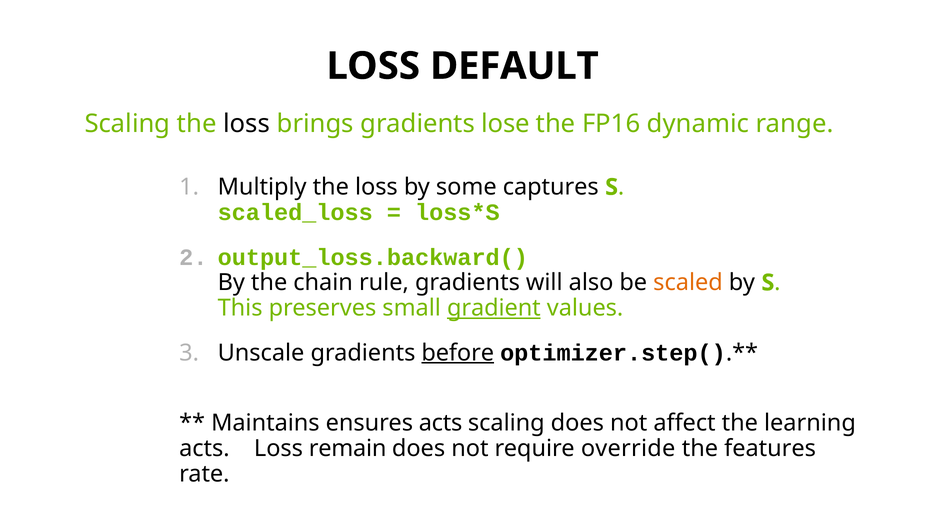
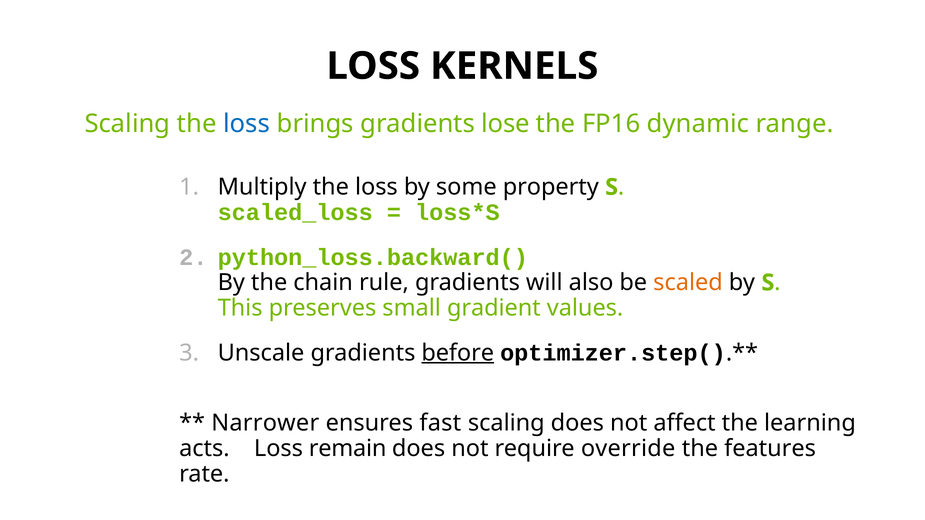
DEFAULT: DEFAULT -> KERNELS (514, 66)
loss colour: black -> blue (247, 124)
captures: captures -> property (551, 187)
output_loss.backward(: output_loss.backward( -> python_loss.backward( (373, 257)
gradient underline: present -> none (494, 308)
Maintains: Maintains -> Narrower (265, 423)
ensures acts: acts -> fast (440, 423)
